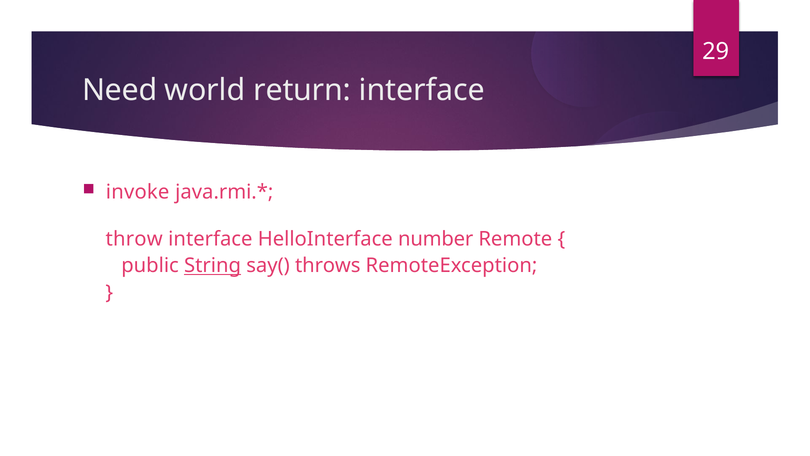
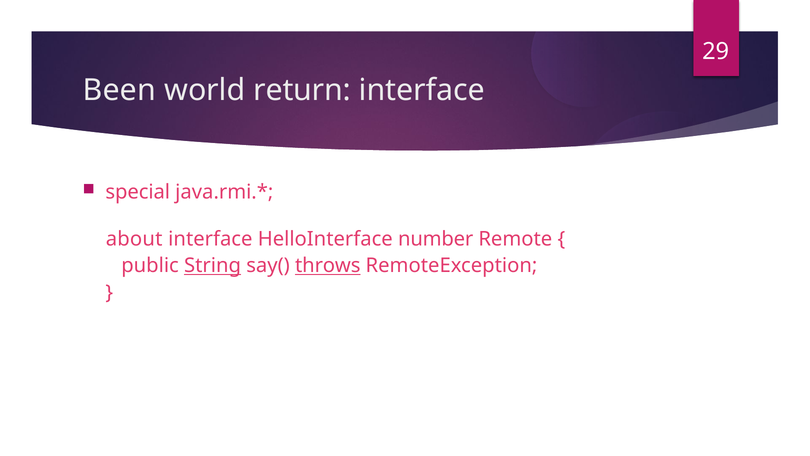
Need: Need -> Been (119, 90)
invoke: invoke -> special (138, 192)
throw: throw -> about (134, 239)
throws underline: none -> present (328, 265)
